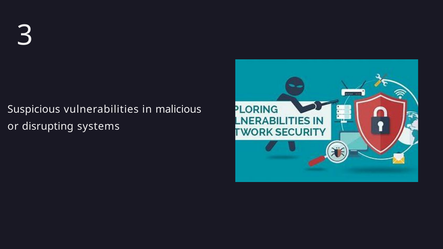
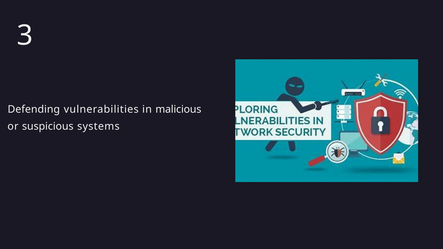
Suspicious: Suspicious -> Defending (34, 109)
disrupting: disrupting -> suspicious (48, 127)
